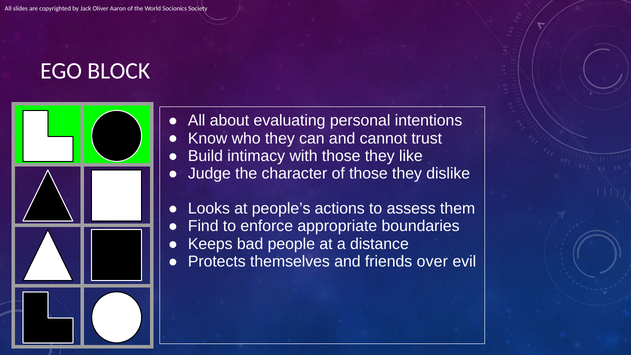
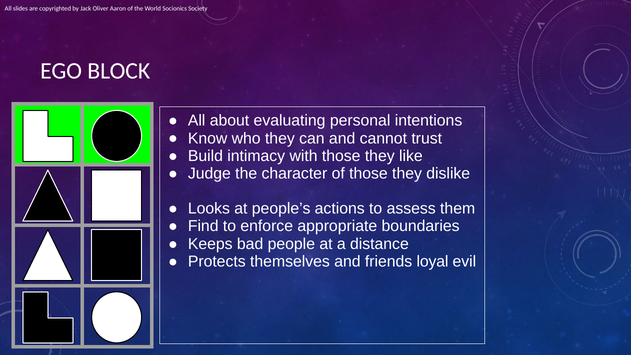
over: over -> loyal (432, 261)
